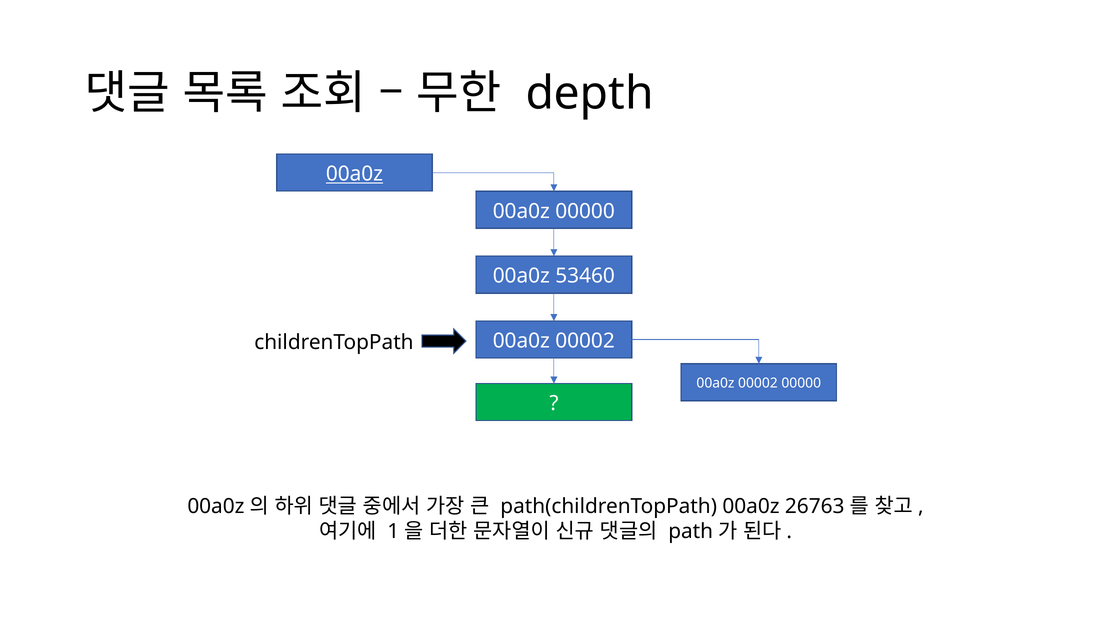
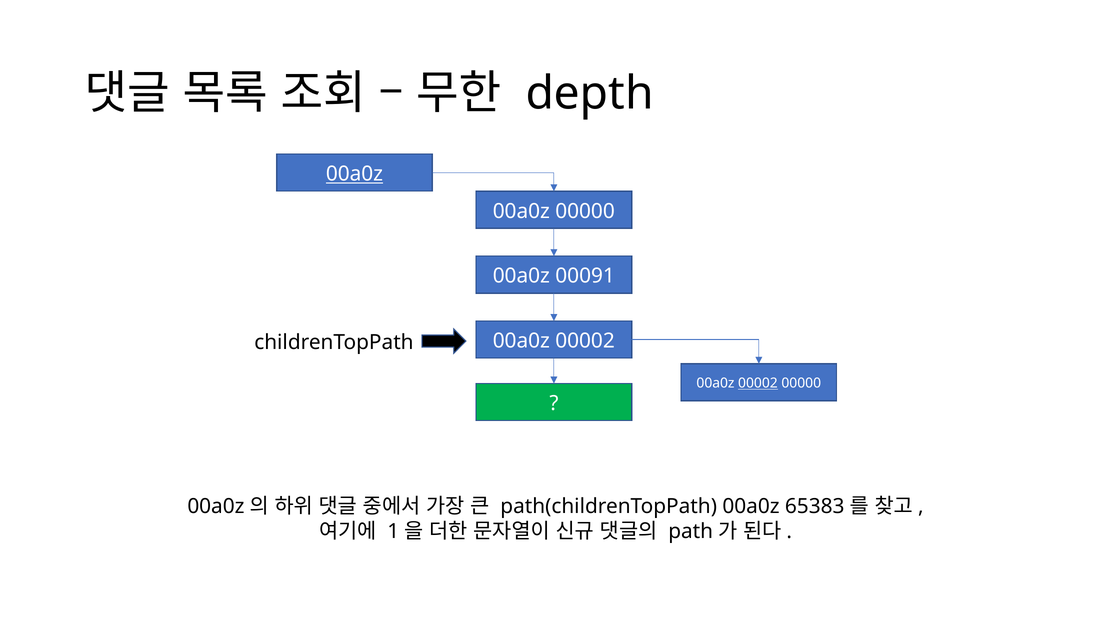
53460: 53460 -> 00091 (585, 276)
00002 underline: none -> present (758, 383)
26763: 26763 -> 65383 (815, 506)
